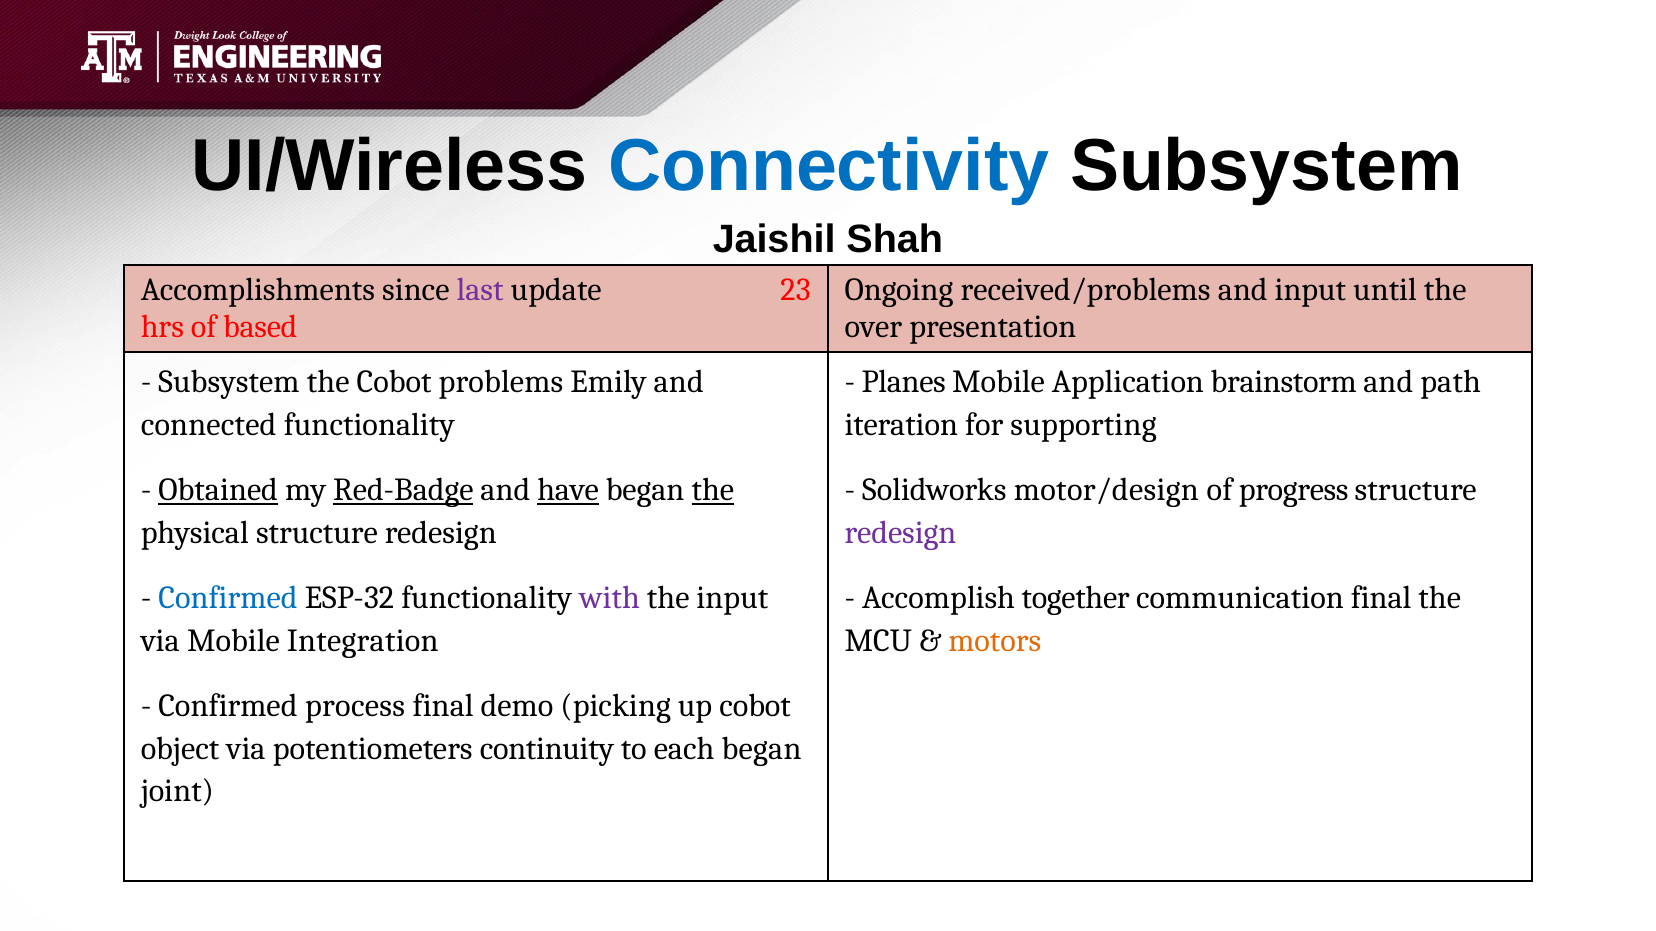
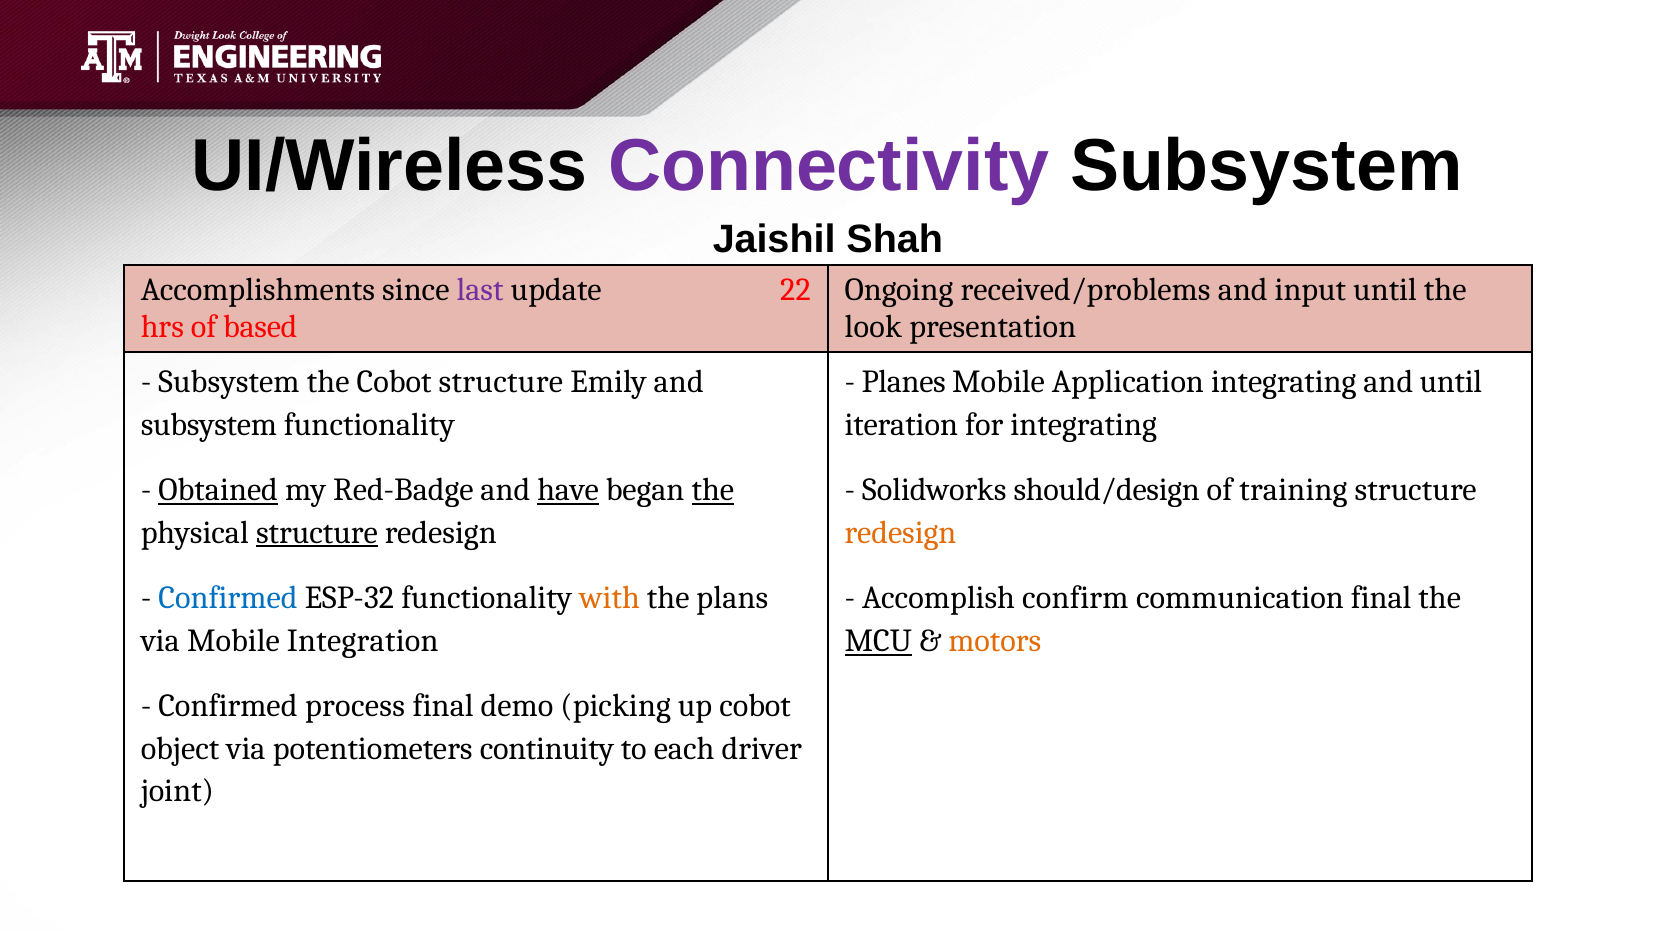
Connectivity colour: blue -> purple (829, 167)
23: 23 -> 22 (795, 290)
over: over -> look (873, 327)
Cobot problems: problems -> structure (501, 382)
Application brainstorm: brainstorm -> integrating (1284, 382)
and path: path -> until (1451, 382)
connected: connected -> subsystem (209, 425)
for supporting: supporting -> integrating (1084, 425)
Red-Badge underline: present -> none (403, 490)
motor/design: motor/design -> should/design (1107, 490)
progress: progress -> training (1293, 490)
structure underline: none -> present (317, 533)
redesign colour: purple -> orange (900, 533)
with colour: purple -> orange (610, 599)
the input: input -> plans (732, 599)
together: together -> confirm (1075, 599)
MCU underline: none -> present (878, 641)
each began: began -> driver (762, 749)
